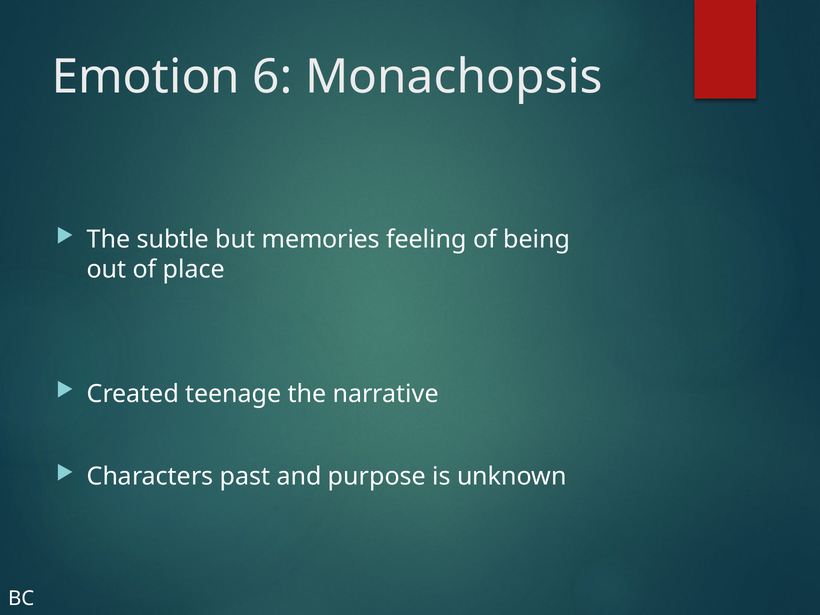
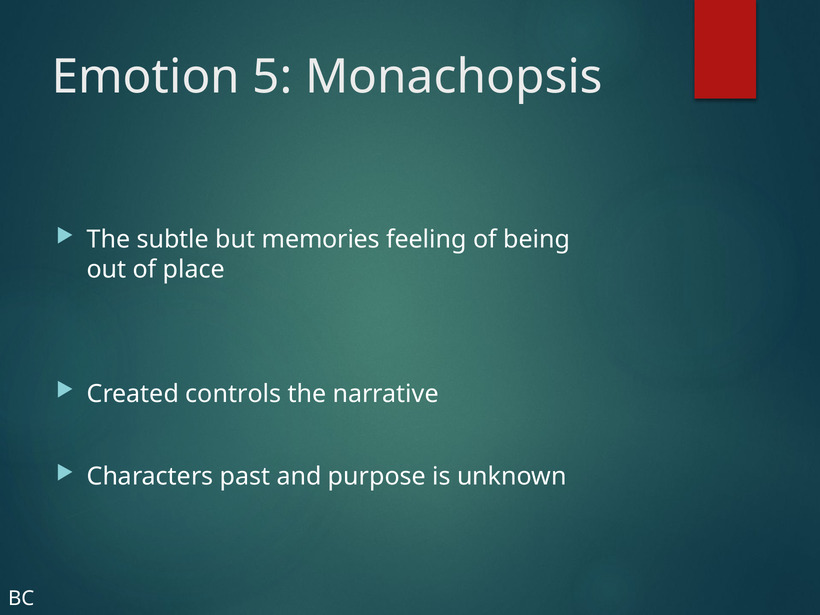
6: 6 -> 5 (273, 77)
teenage: teenage -> controls (233, 394)
